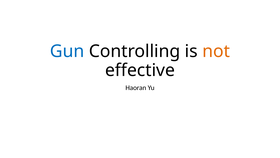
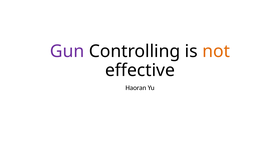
Gun colour: blue -> purple (67, 51)
